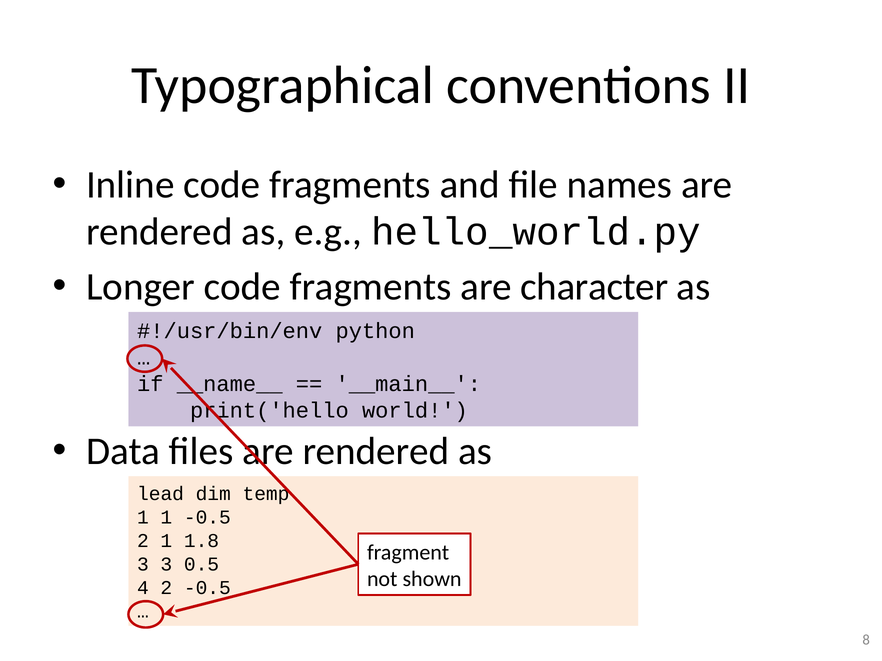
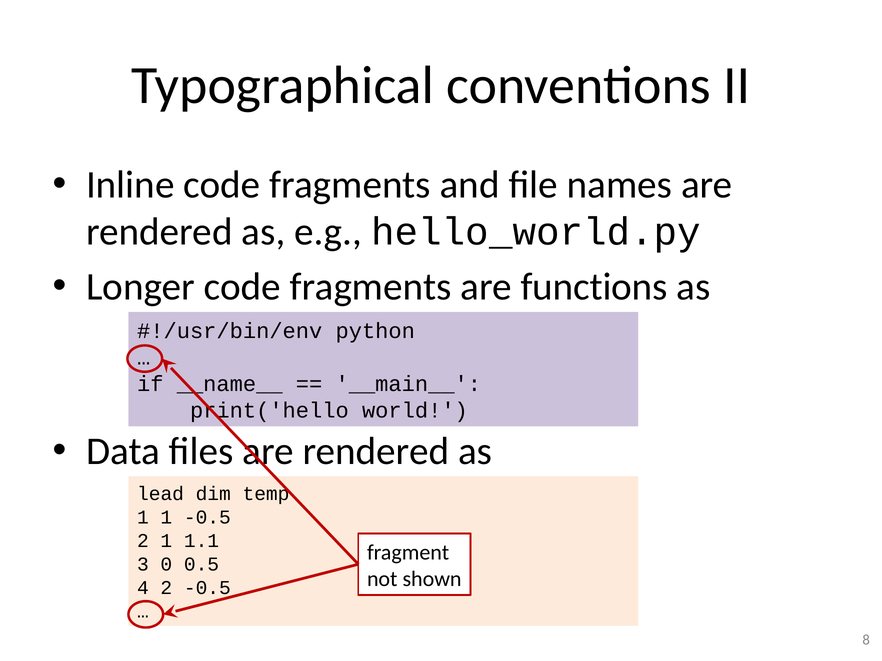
character: character -> functions (594, 287)
1.8: 1.8 -> 1.1 (202, 541)
3 3: 3 -> 0 (166, 565)
